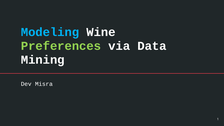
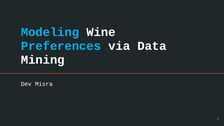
Preferences colour: light green -> light blue (61, 46)
